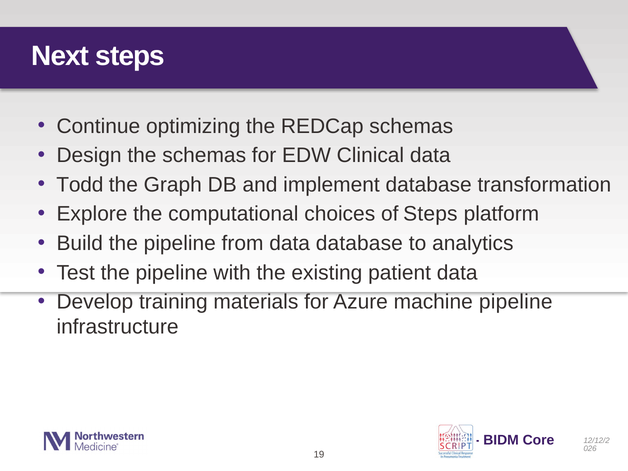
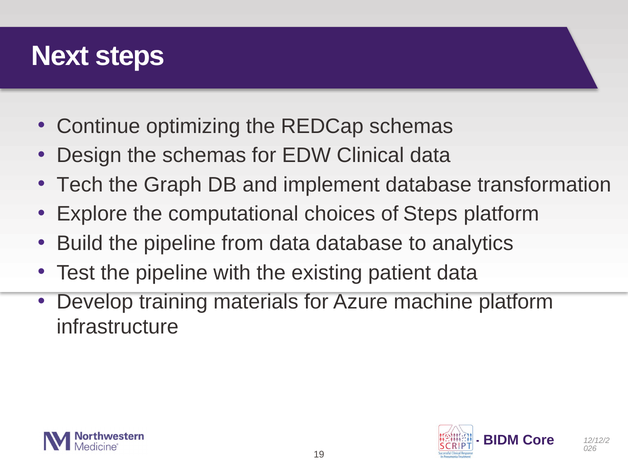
Todd: Todd -> Tech (80, 185)
machine pipeline: pipeline -> platform (516, 302)
